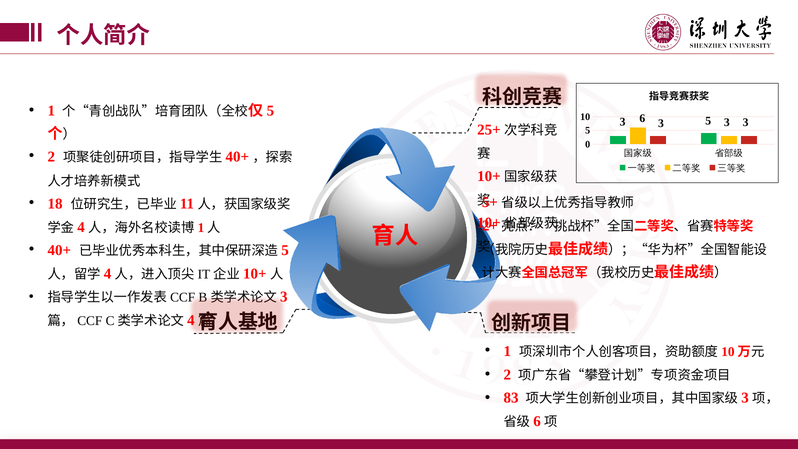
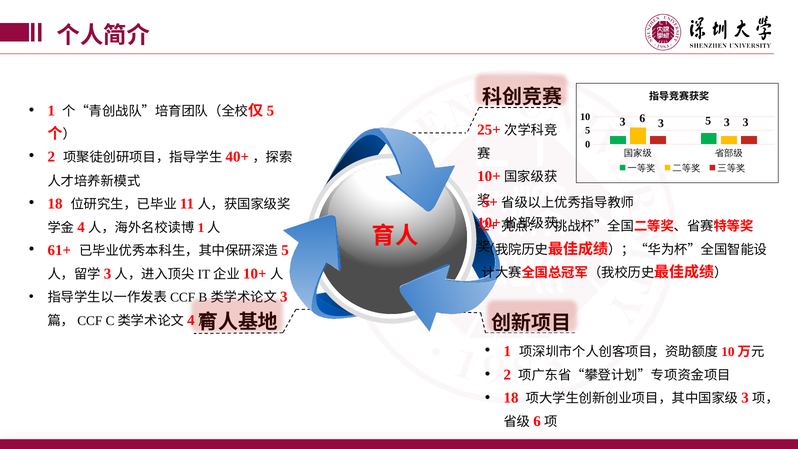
40+: 40+ -> 61+ (59, 250)
4: 4 -> 3 (108, 274)
83: 83 -> 18 (511, 398)
